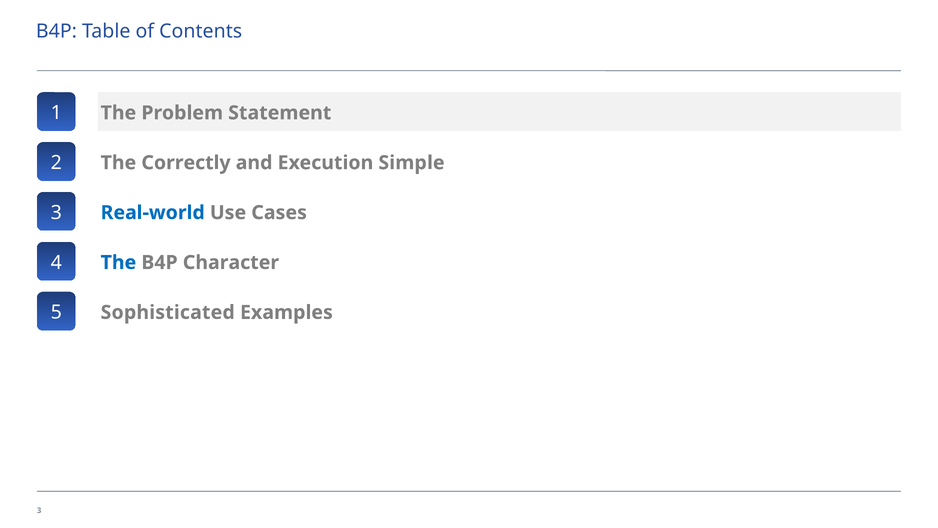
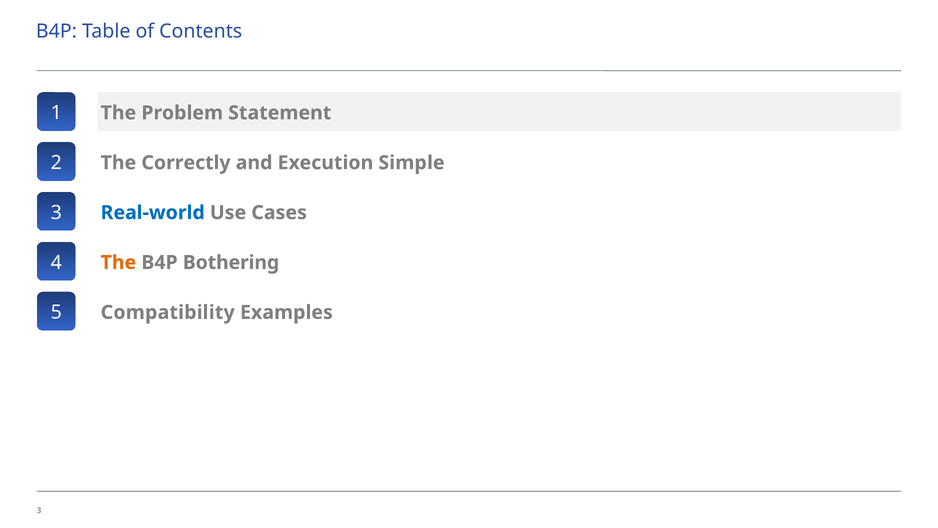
The colour: blue -> orange (118, 262)
Character: Character -> Bothering (231, 262)
Sophisticated: Sophisticated -> Compatibility (168, 312)
